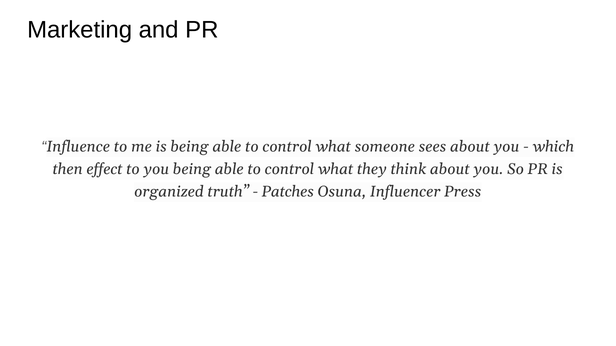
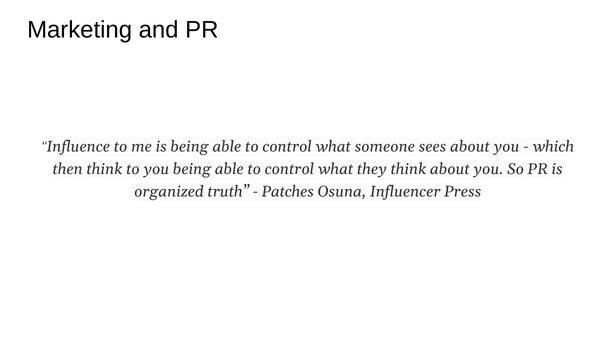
then effect: effect -> think (104, 169)
